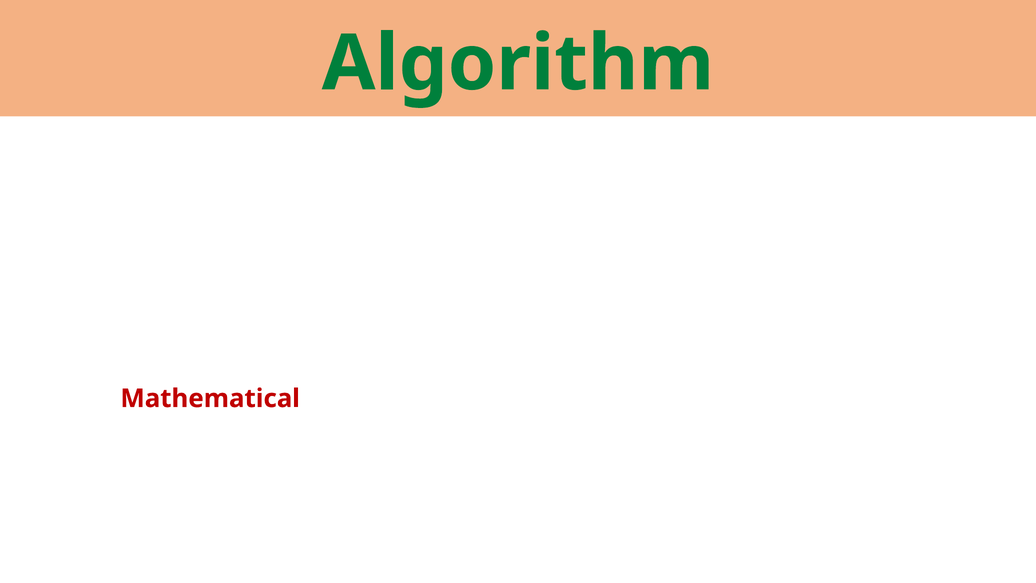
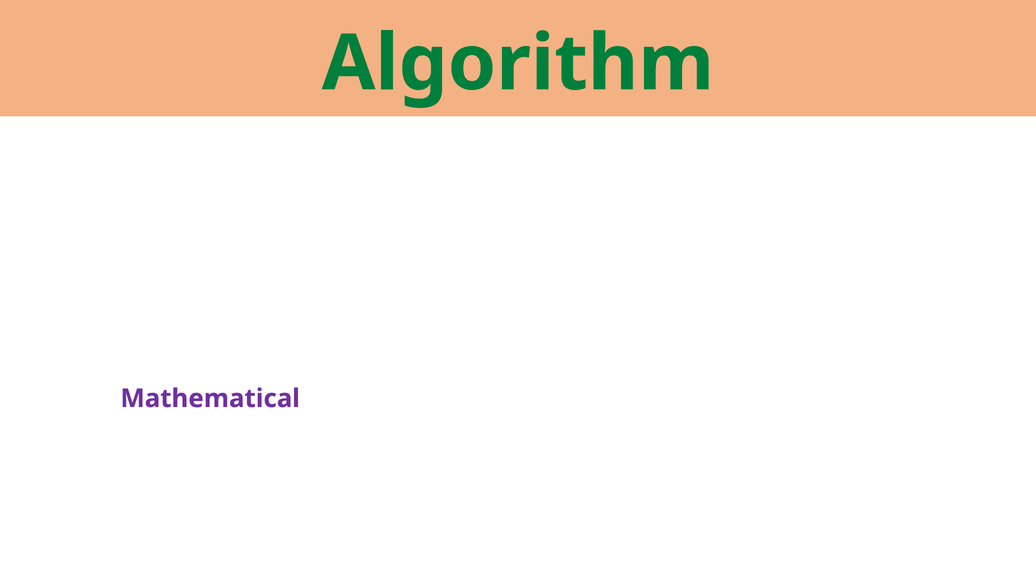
Mathematical colour: red -> purple (210, 398)
